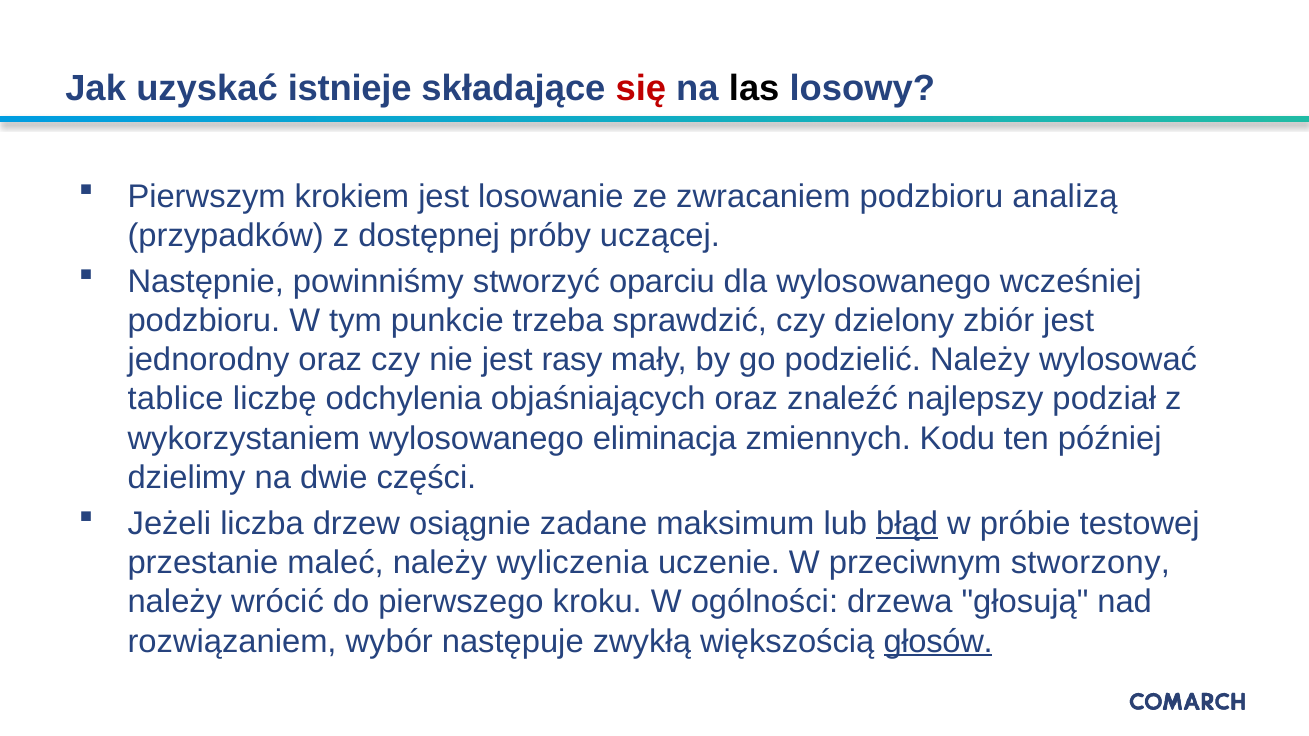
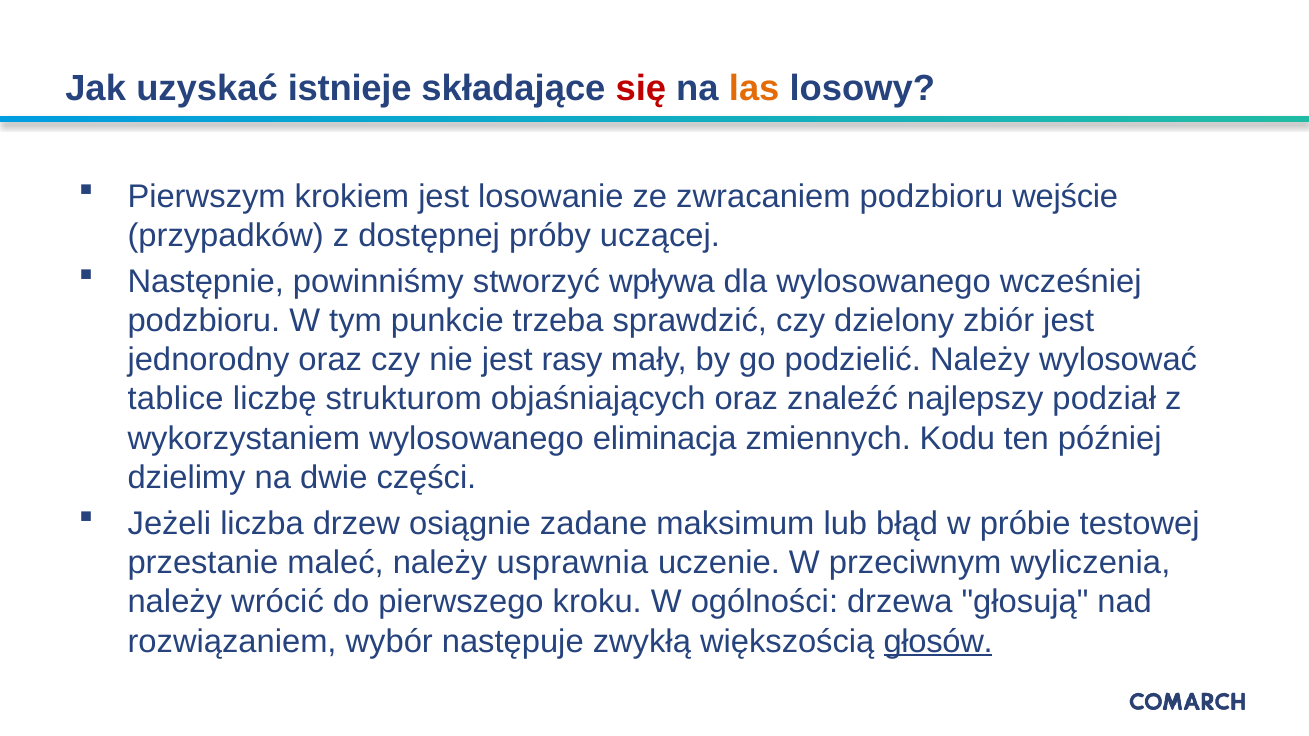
las colour: black -> orange (754, 89)
analizą: analizą -> wejście (1065, 196)
oparciu: oparciu -> wpływa (662, 282)
odchylenia: odchylenia -> strukturom (404, 399)
błąd underline: present -> none (907, 524)
wyliczenia: wyliczenia -> usprawnia (573, 563)
stworzony: stworzony -> wyliczenia (1090, 563)
